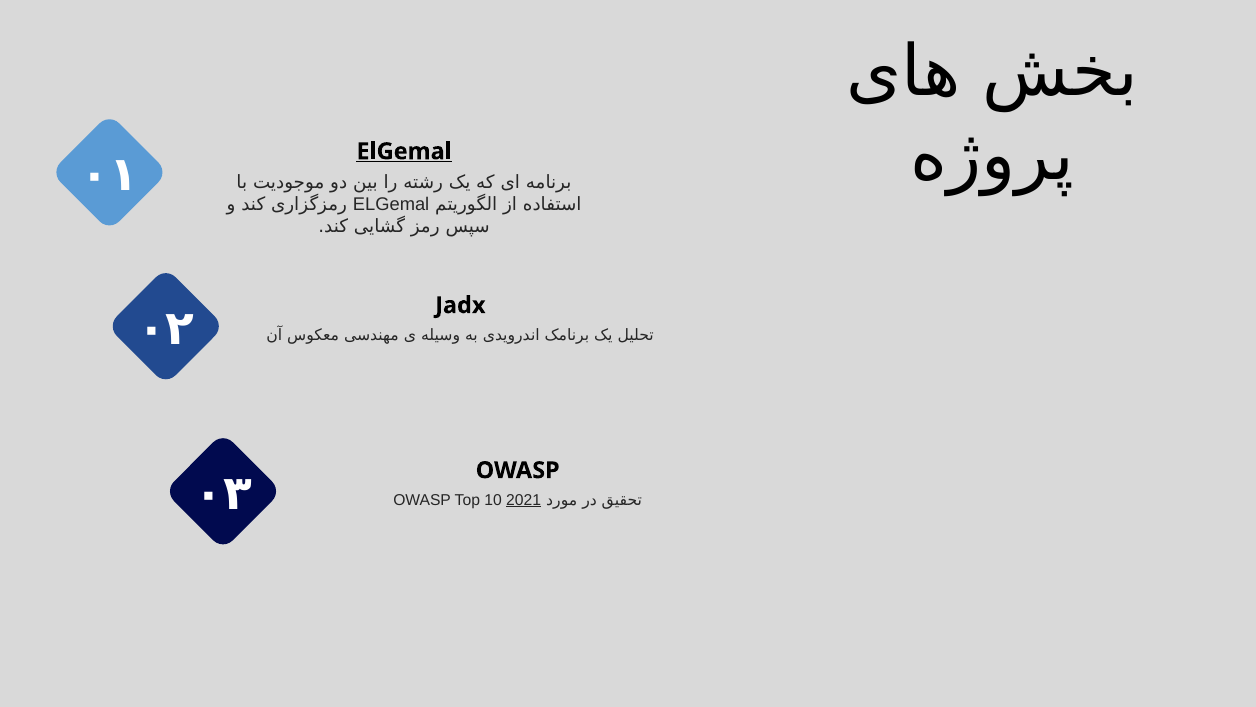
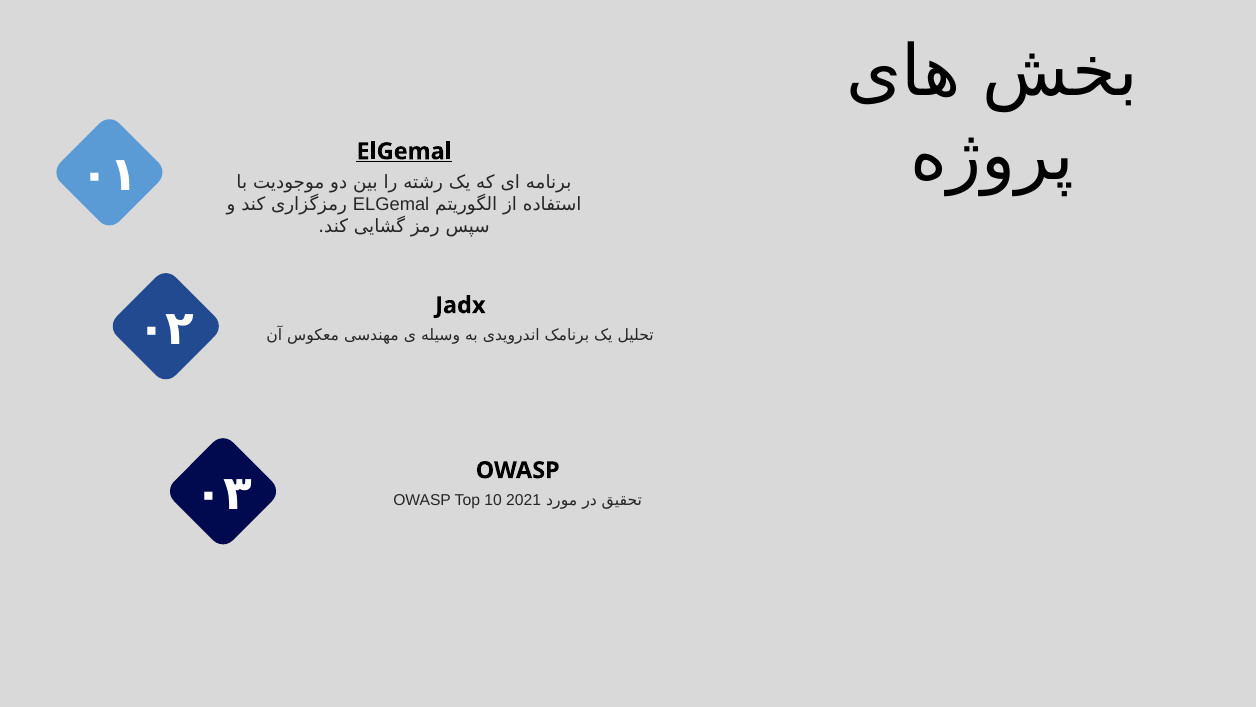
2021 underline: present -> none (524, 500)
